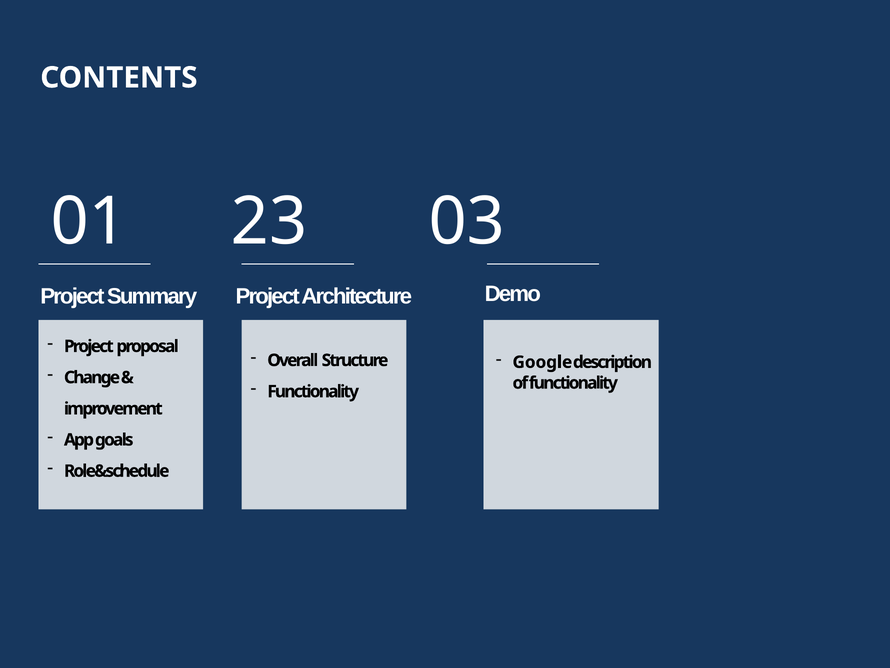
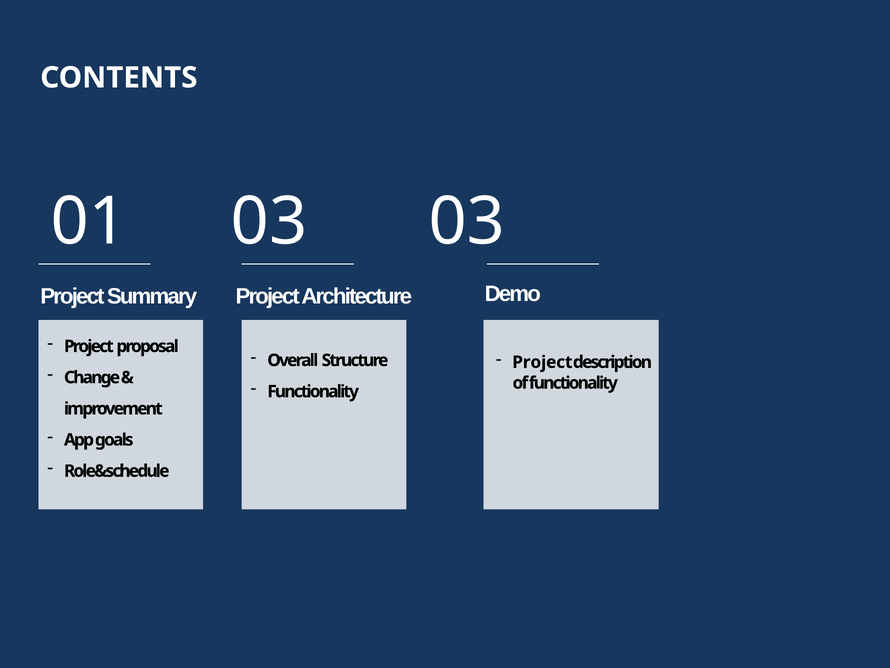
01 23: 23 -> 03 (269, 222)
Google: Google -> Project (542, 362)
